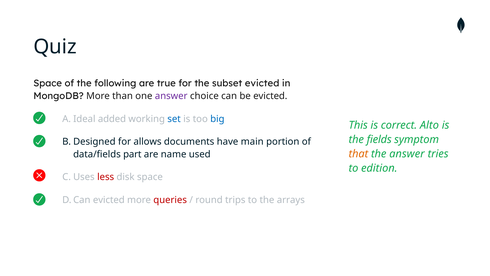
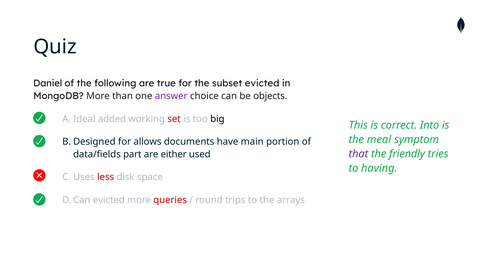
Space: Space -> Daniel (48, 83)
be evicted: evicted -> objects (270, 96)
set colour: blue -> red (174, 119)
big colour: blue -> black (217, 119)
Alto: Alto -> Into (430, 125)
fields: fields -> meal (379, 139)
that colour: orange -> purple (358, 154)
the answer: answer -> friendly (407, 154)
name: name -> either (174, 154)
edition: edition -> having (379, 168)
